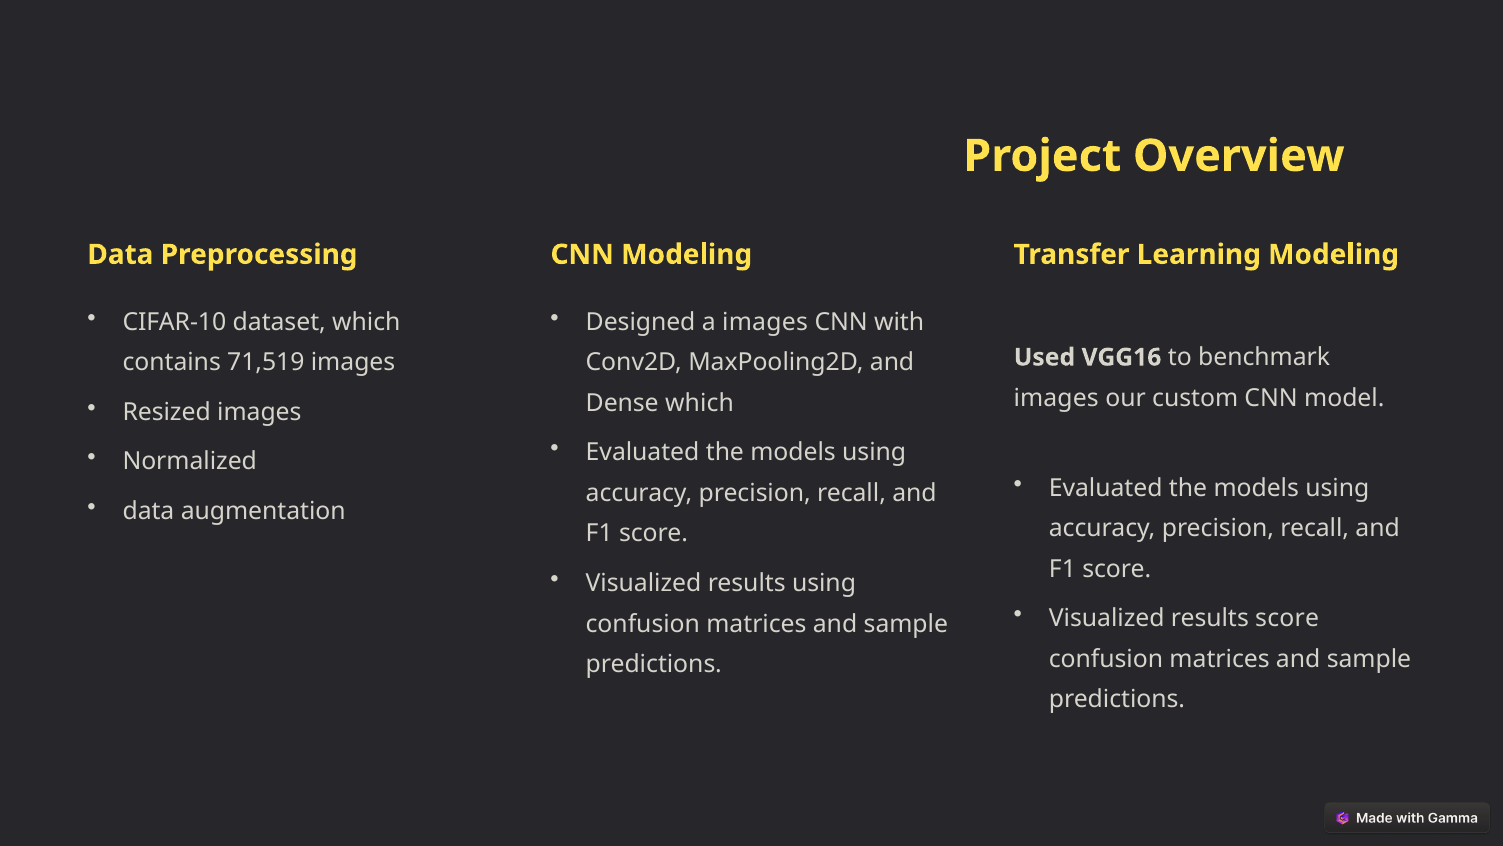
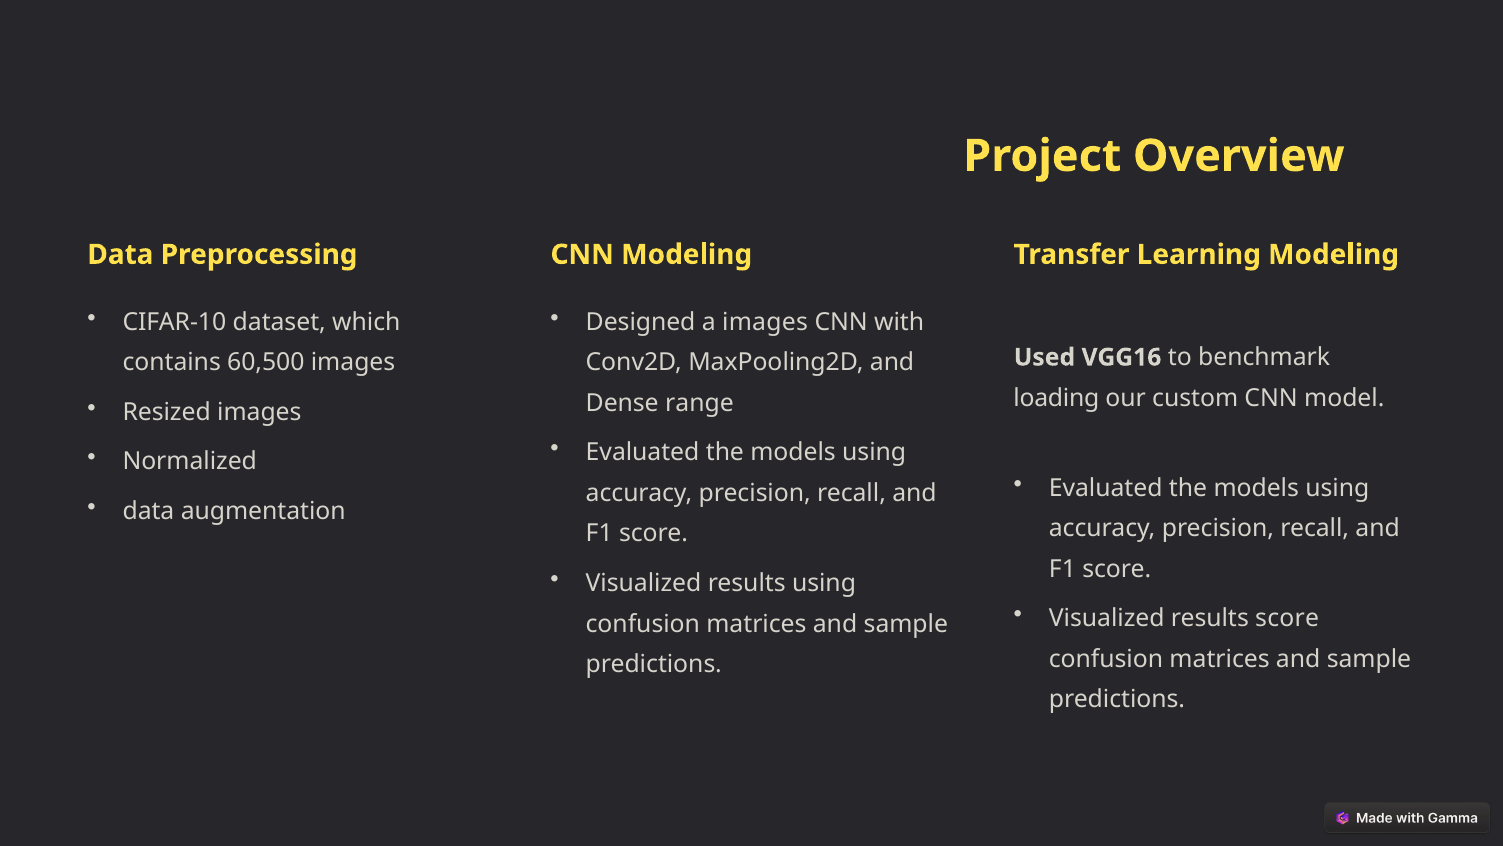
71,519: 71,519 -> 60,500 (266, 362)
images: images -> loading (1056, 398)
Dense which: which -> range (699, 403)
